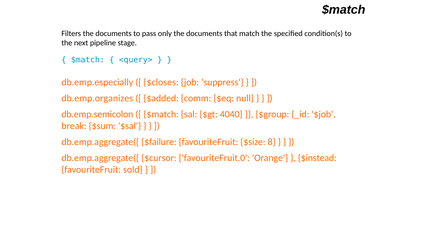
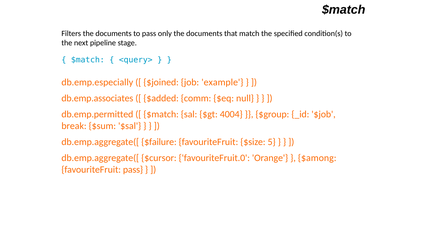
$closes: $closes -> $joined (161, 82)
suppress: suppress -> example (222, 82)
db.emp.organizes: db.emp.organizes -> db.emp.associates (97, 98)
db.emp.semicolon: db.emp.semicolon -> db.emp.permitted (97, 114)
4040: 4040 -> 4004 (231, 114)
8: 8 -> 5 (272, 142)
$instead: $instead -> $among (317, 158)
favouriteFruit sold: sold -> pass (133, 170)
